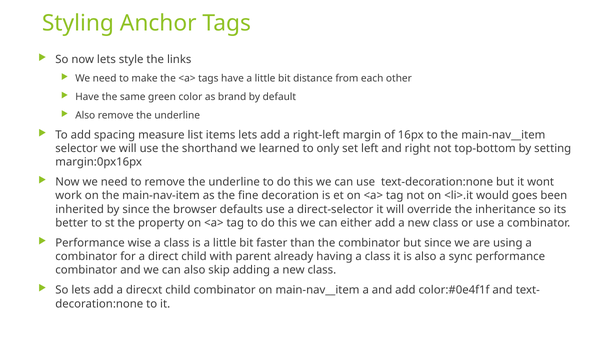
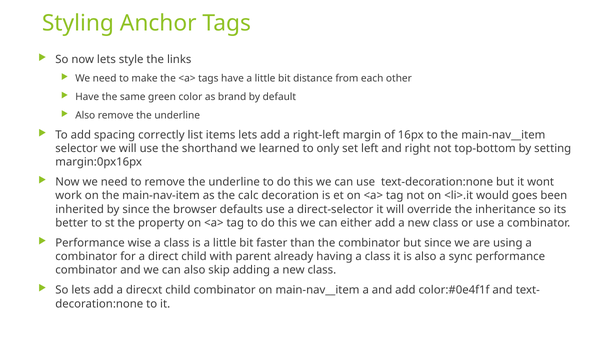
measure: measure -> correctly (161, 135)
fine: fine -> calc (248, 196)
